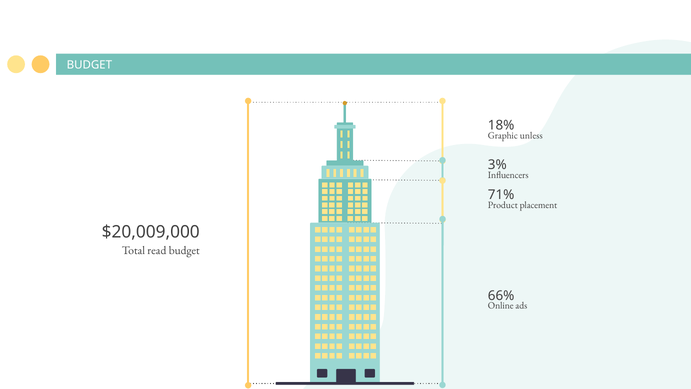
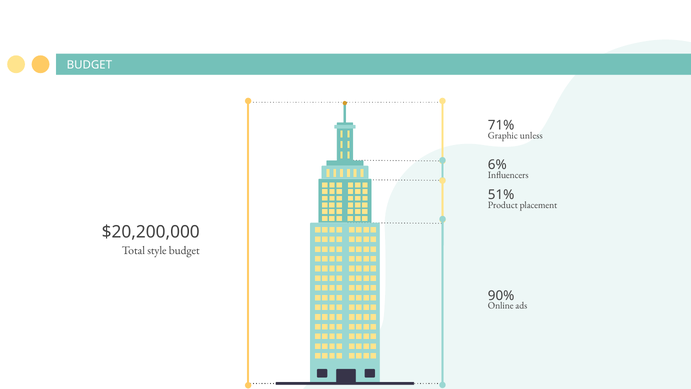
18%: 18% -> 71% (501, 125)
3%: 3% -> 6% (497, 165)
71%: 71% -> 51% (501, 195)
$20,009,000: $20,009,000 -> $20,200,000 (151, 232)
read: read -> style (157, 250)
66%: 66% -> 90% (501, 295)
